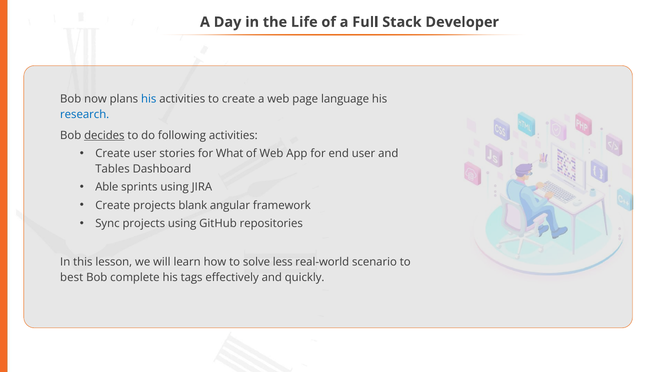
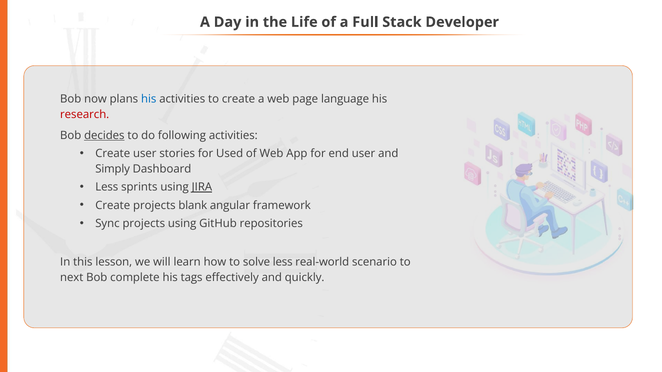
research colour: blue -> red (85, 115)
What: What -> Used (230, 154)
Tables: Tables -> Simply (113, 169)
Able: Able -> Less (107, 187)
JIRA underline: none -> present (202, 187)
best: best -> next (72, 278)
